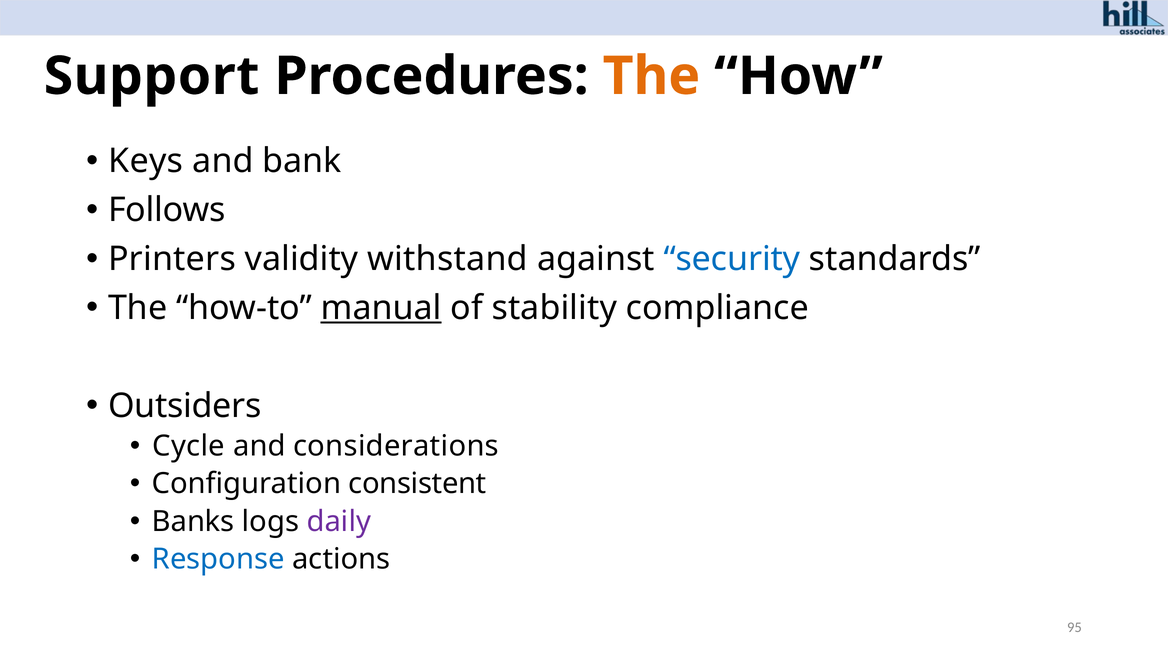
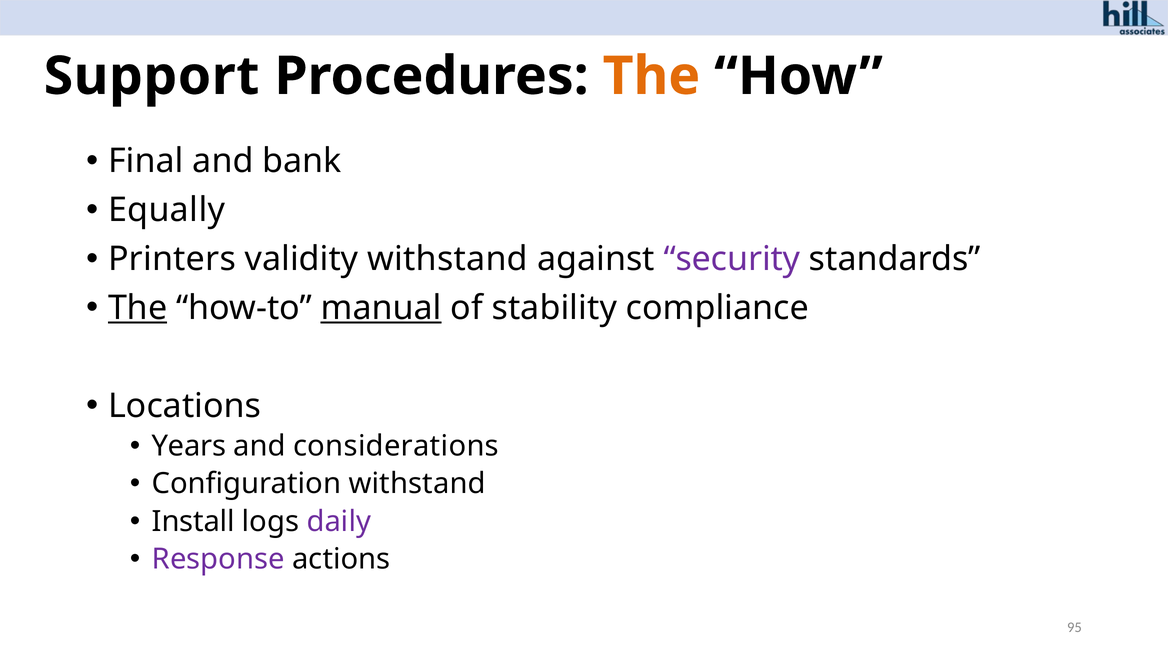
Keys: Keys -> Final (146, 161)
Follows: Follows -> Equally (167, 210)
security colour: blue -> purple (732, 259)
The underline: none -> present (138, 308)
Outsiders: Outsiders -> Locations (185, 406)
Cycle: Cycle -> Years (189, 446)
Configuration consistent: consistent -> withstand (417, 484)
Banks: Banks -> Install (193, 521)
Response colour: blue -> purple (218, 559)
